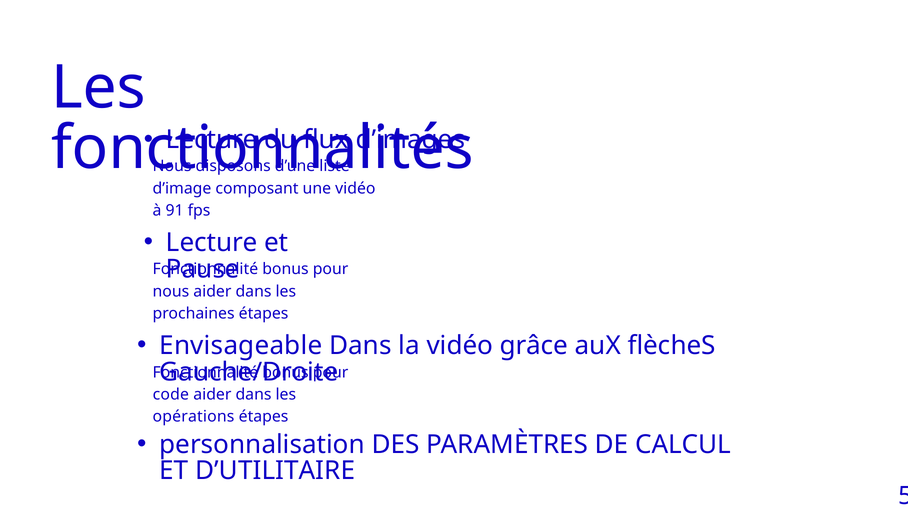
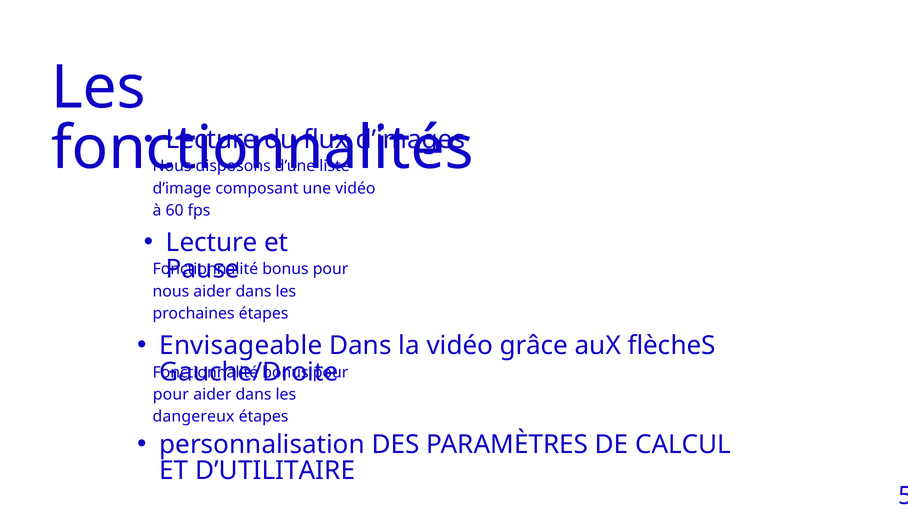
91: 91 -> 60 (175, 210)
code: code -> pour (171, 394)
opérations: opérations -> dangereux (194, 416)
